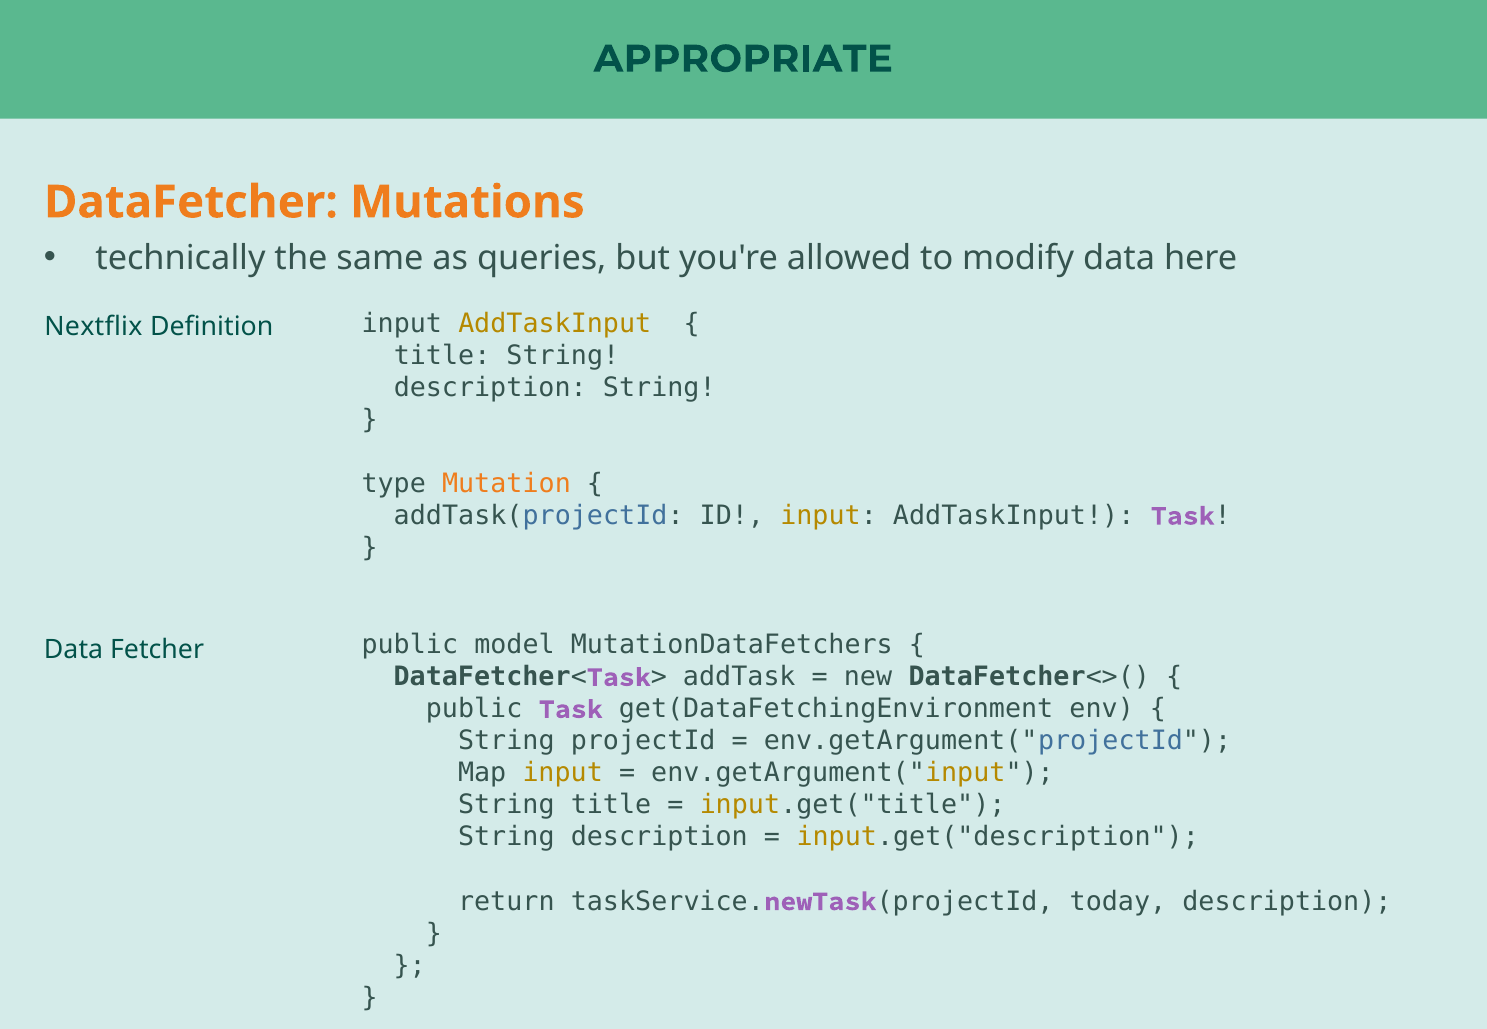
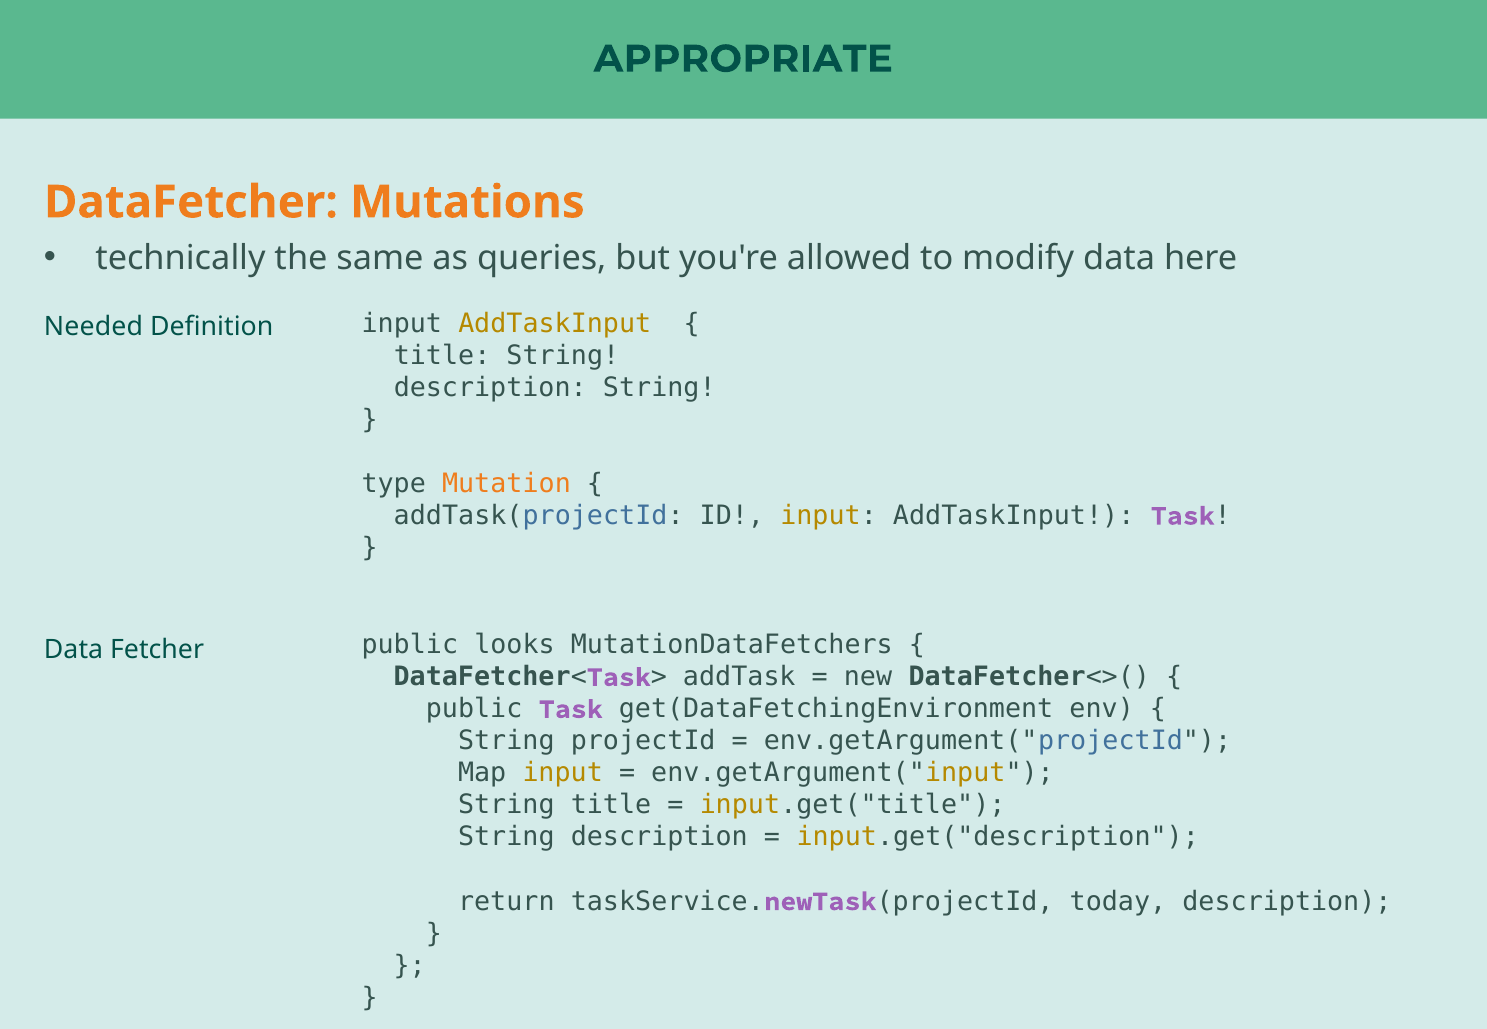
Nextflix: Nextflix -> Needed (94, 327)
model: model -> looks (515, 645)
